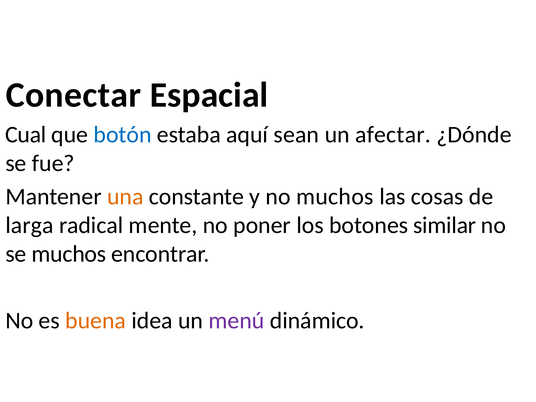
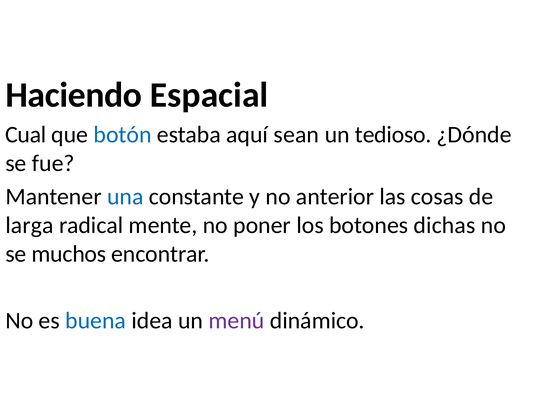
Conectar: Conectar -> Haciendo (74, 95)
afectar: afectar -> tedioso (393, 135)
una colour: orange -> blue (125, 197)
no muchos: muchos -> anterior (335, 197)
similar: similar -> dichas (445, 225)
buena colour: orange -> blue (96, 321)
